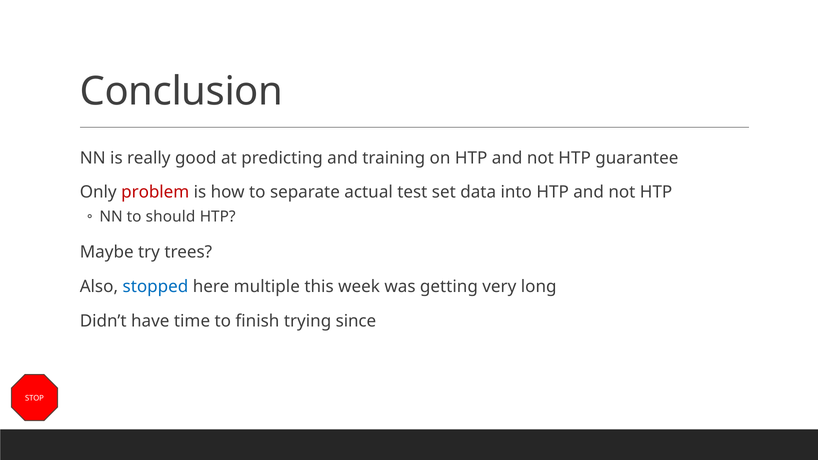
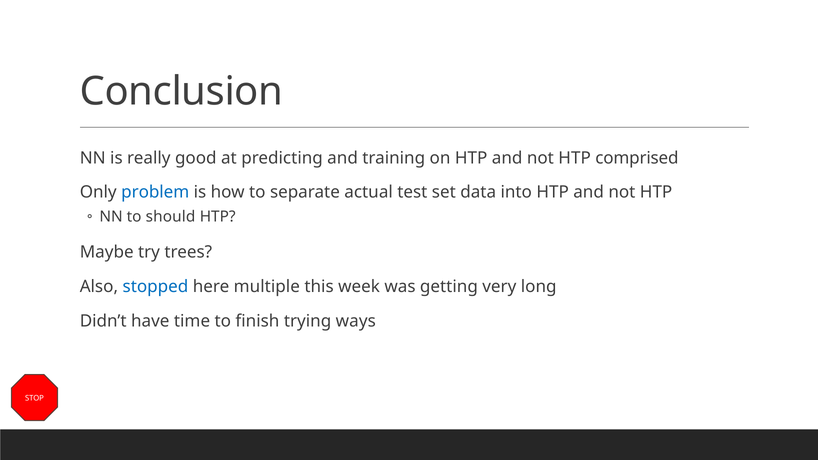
guarantee: guarantee -> comprised (637, 158)
problem colour: red -> blue (155, 192)
since: since -> ways (356, 321)
